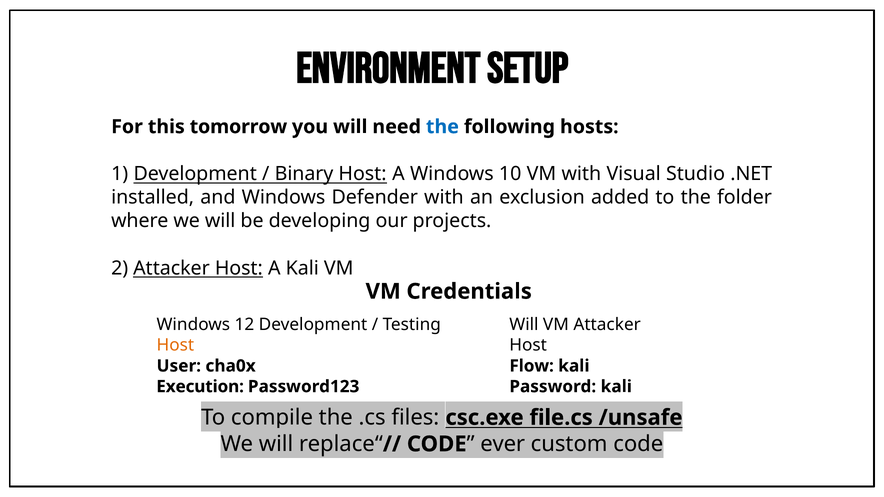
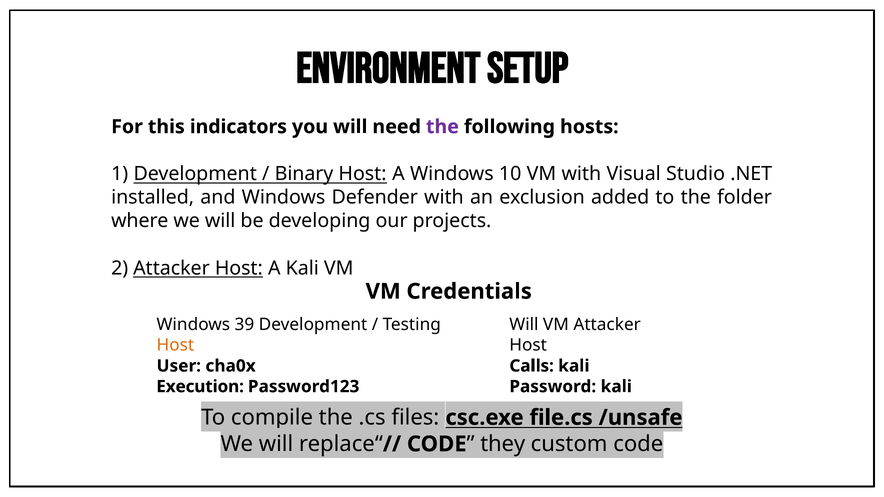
tomorrow: tomorrow -> indicators (238, 127)
the colour: blue -> purple (442, 127)
12: 12 -> 39 (244, 325)
Flow: Flow -> Calls (532, 366)
ever: ever -> they (503, 444)
